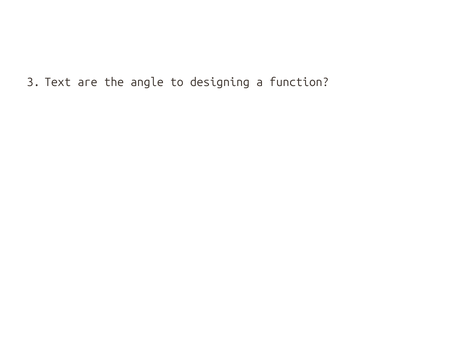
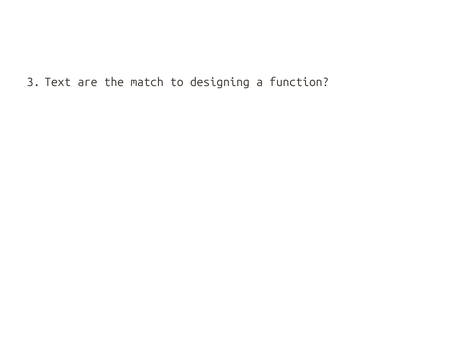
angle: angle -> match (147, 82)
